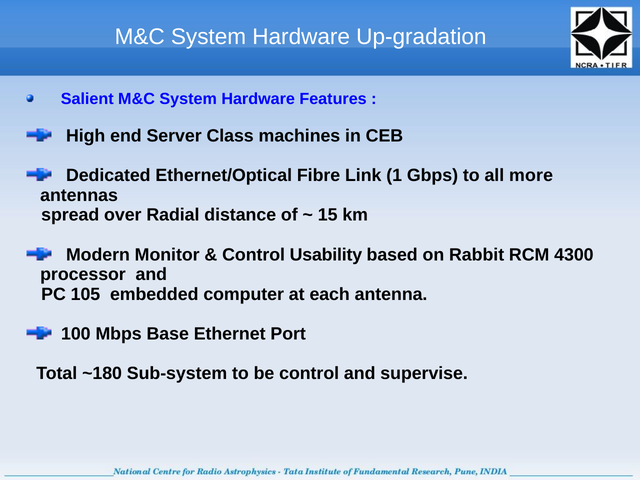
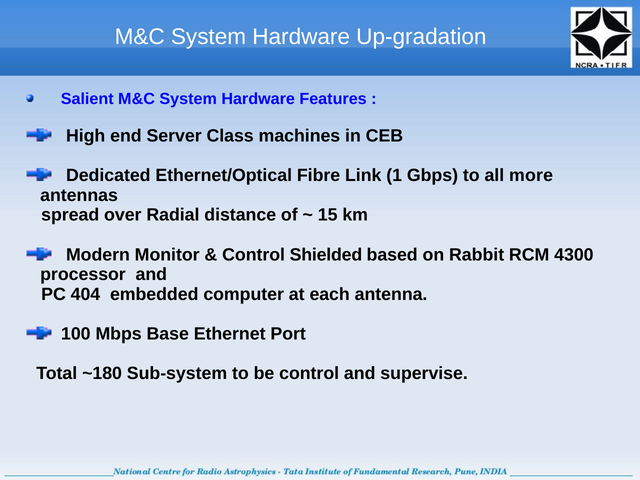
Usability: Usability -> Shielded (326, 255)
105: 105 -> 404 (85, 294)
